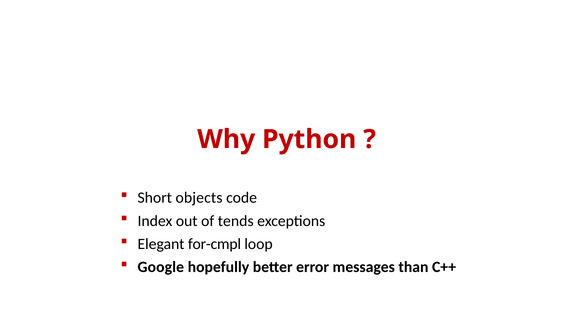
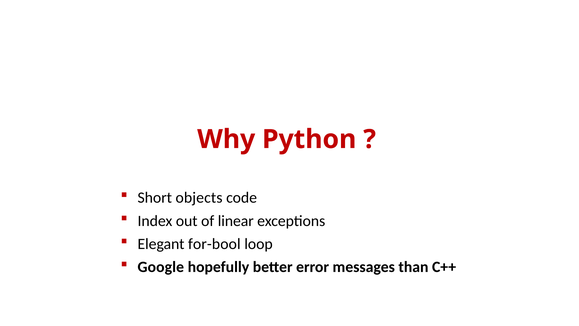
tends: tends -> linear (236, 221)
for-cmpl: for-cmpl -> for-bool (214, 244)
